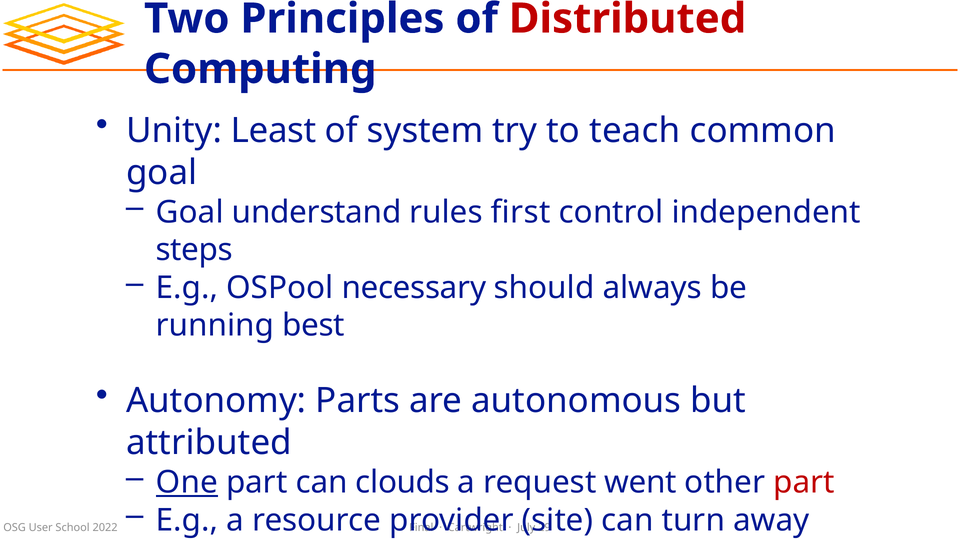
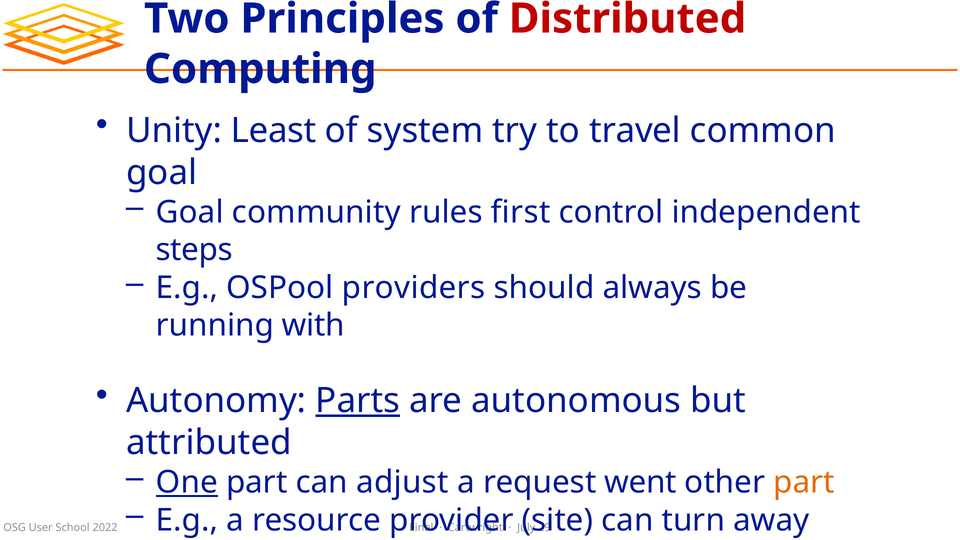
teach: teach -> travel (635, 130)
understand: understand -> community (316, 212)
necessary: necessary -> providers (414, 288)
best: best -> with (313, 326)
Parts underline: none -> present (358, 401)
clouds: clouds -> adjust (402, 482)
part colour: red -> orange (804, 482)
